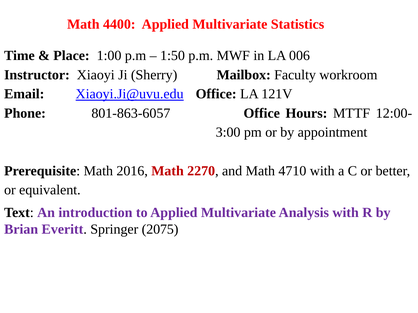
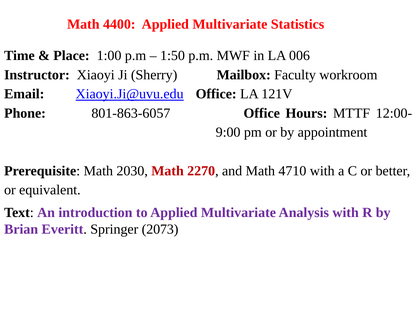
3:00: 3:00 -> 9:00 (228, 133)
2016: 2016 -> 2030 (132, 171)
2075: 2075 -> 2073 (160, 229)
